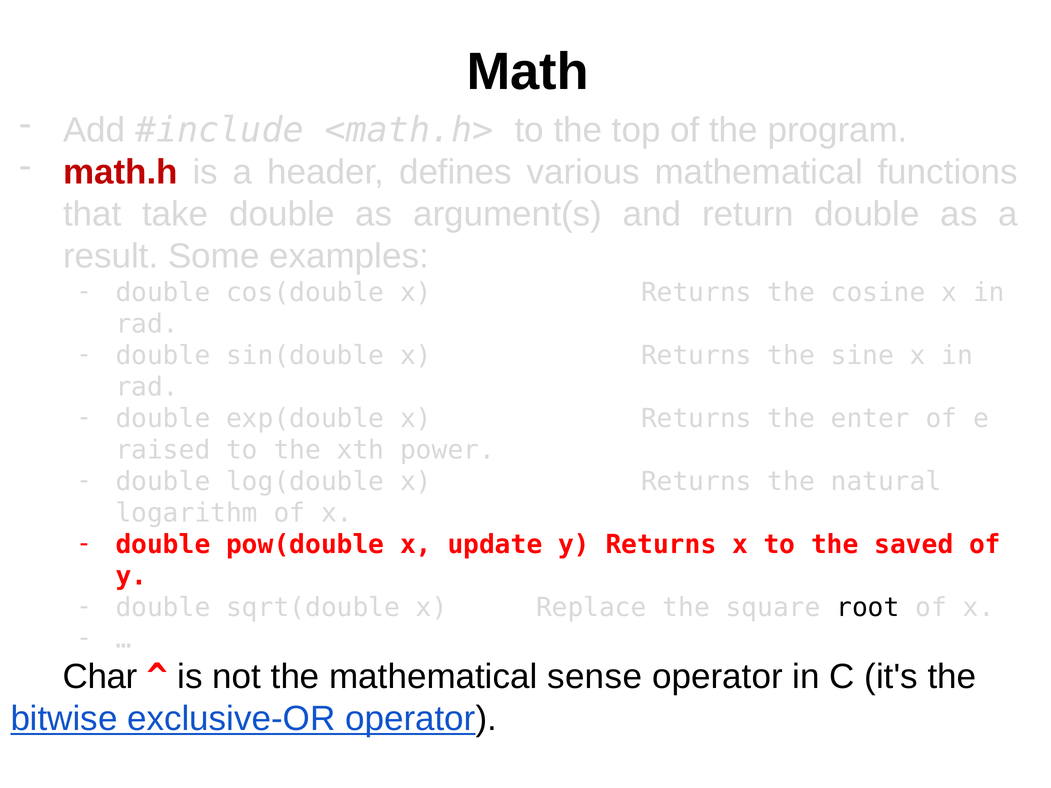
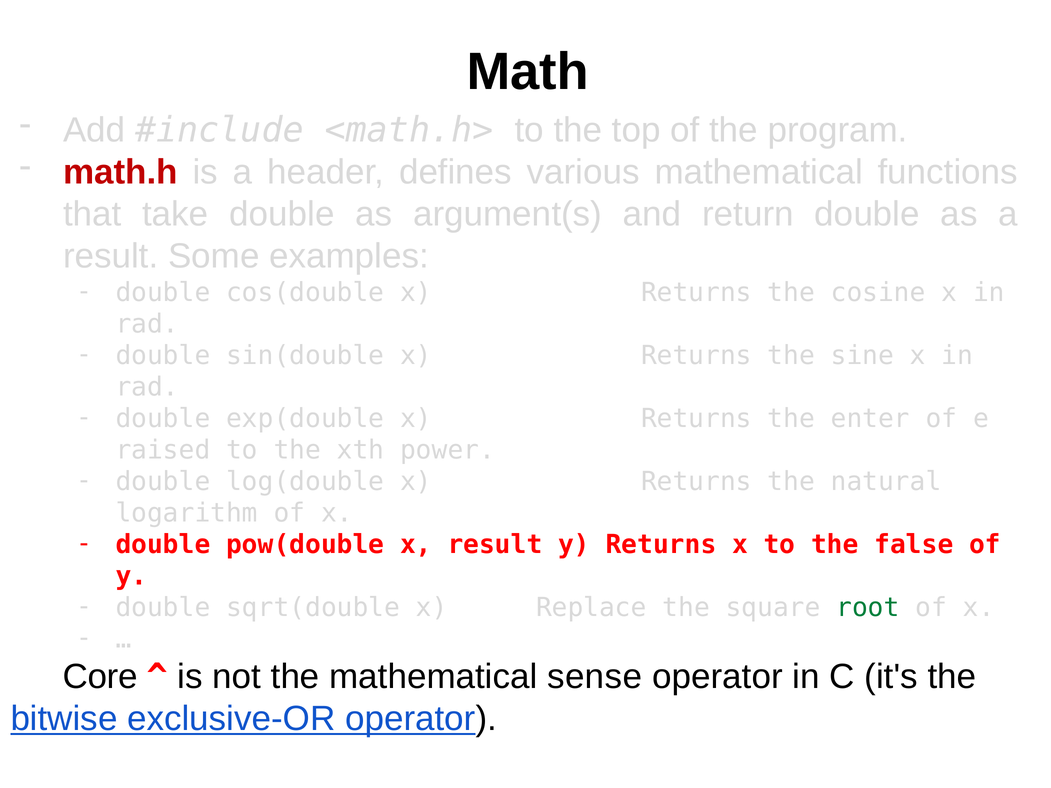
x update: update -> result (495, 545)
saved: saved -> false (914, 545)
root colour: black -> green (868, 608)
Char: Char -> Core (100, 677)
